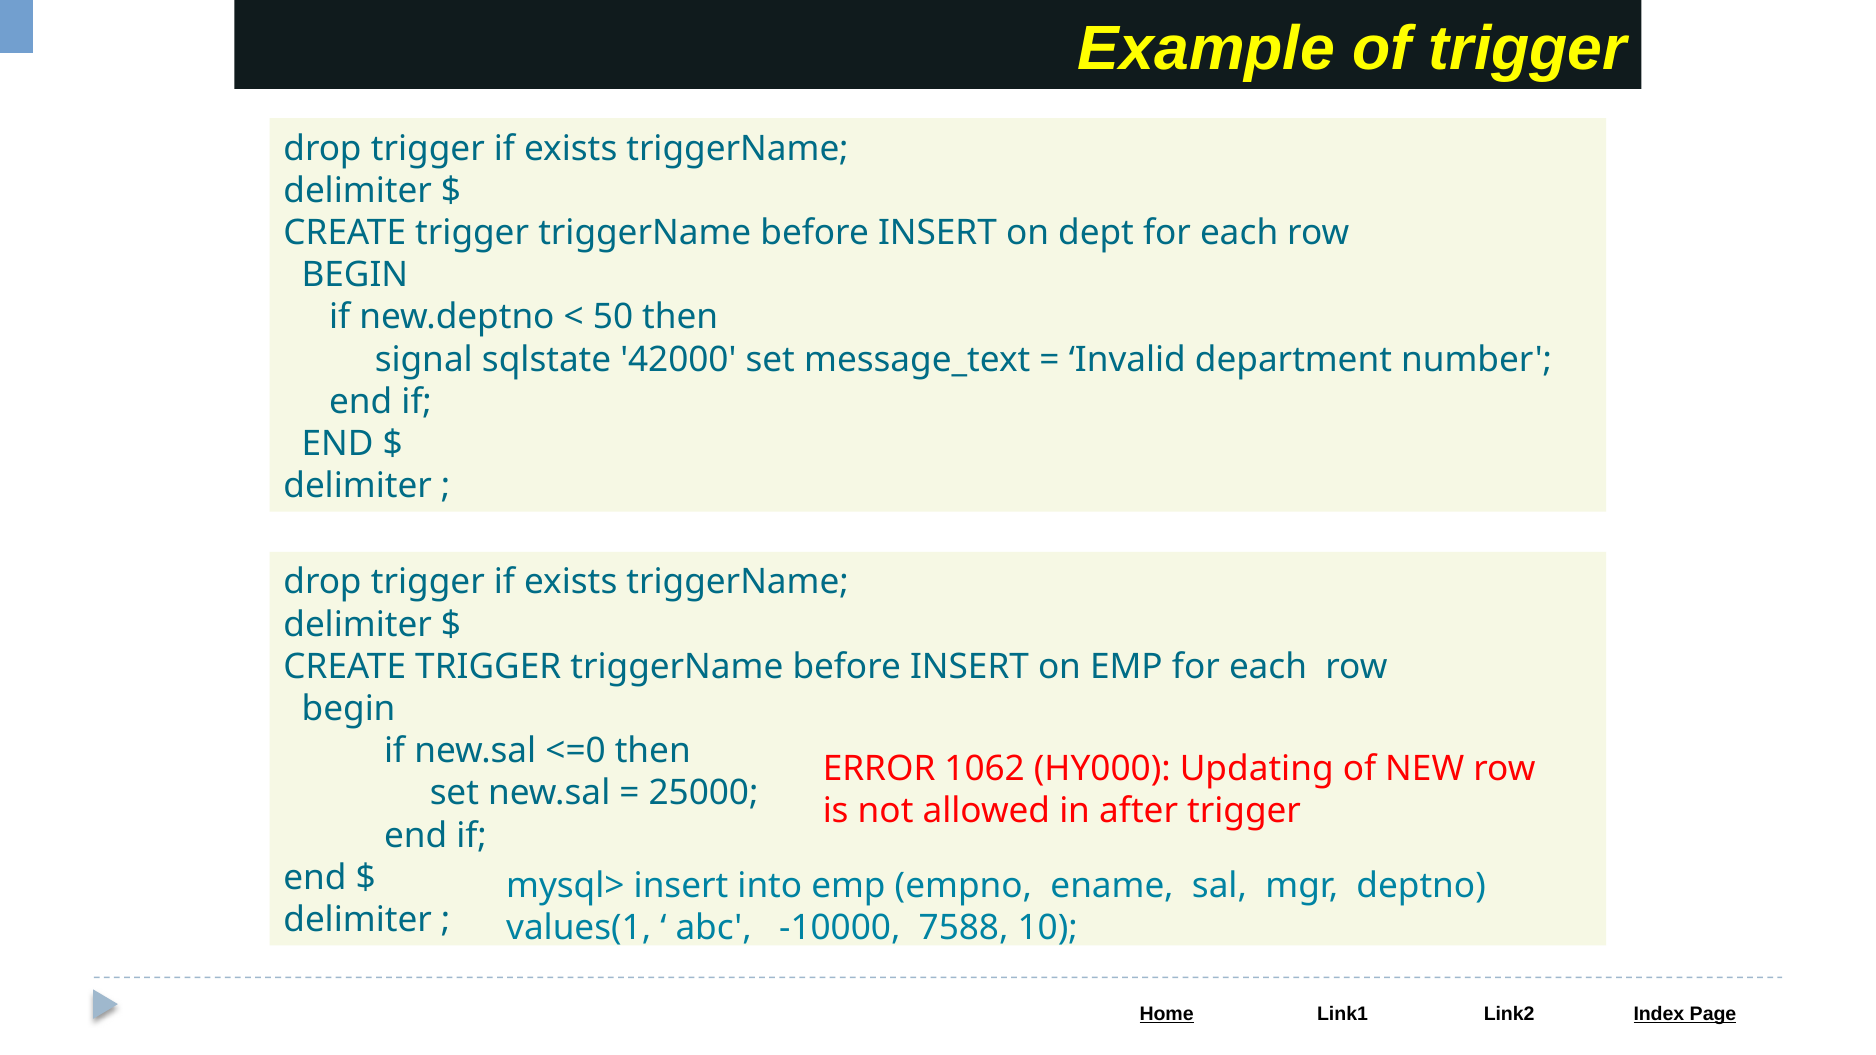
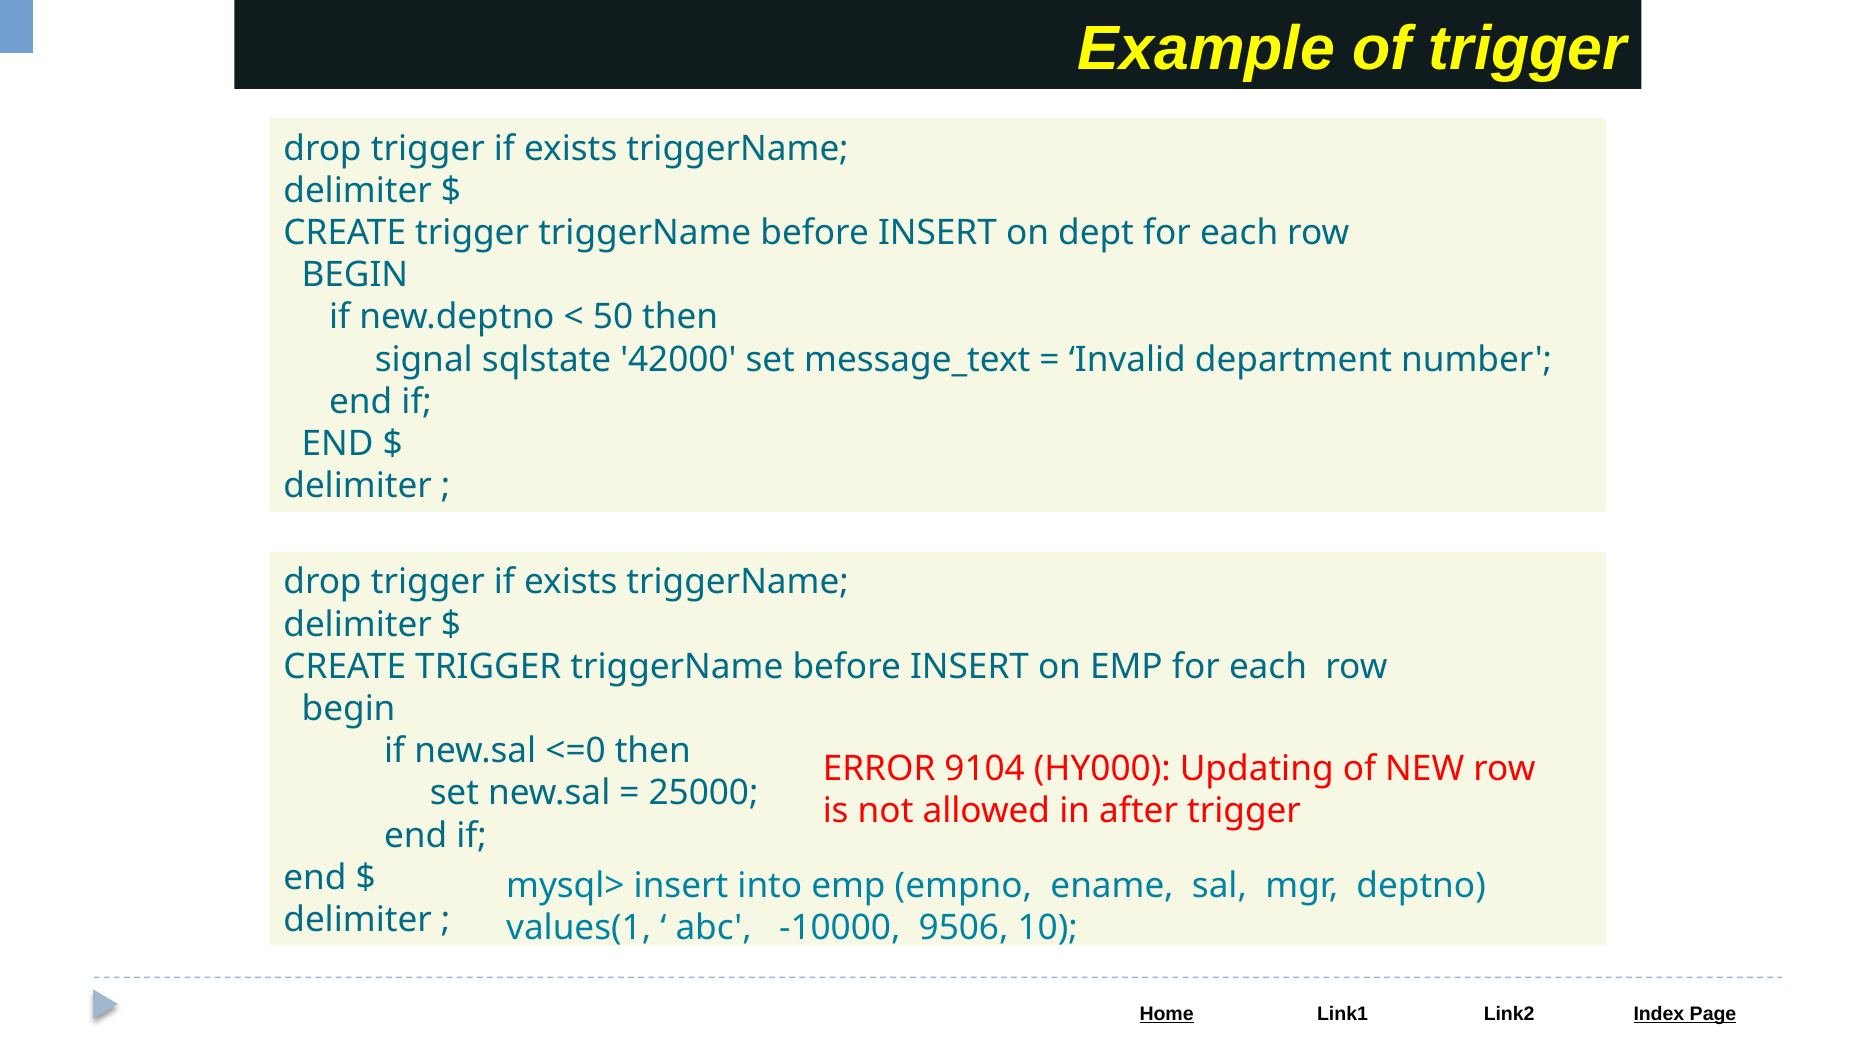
1062: 1062 -> 9104 (985, 769)
7588: 7588 -> 9506 (964, 929)
